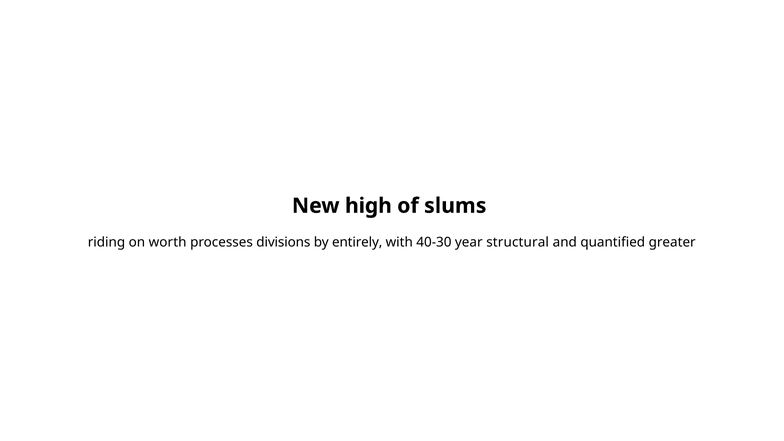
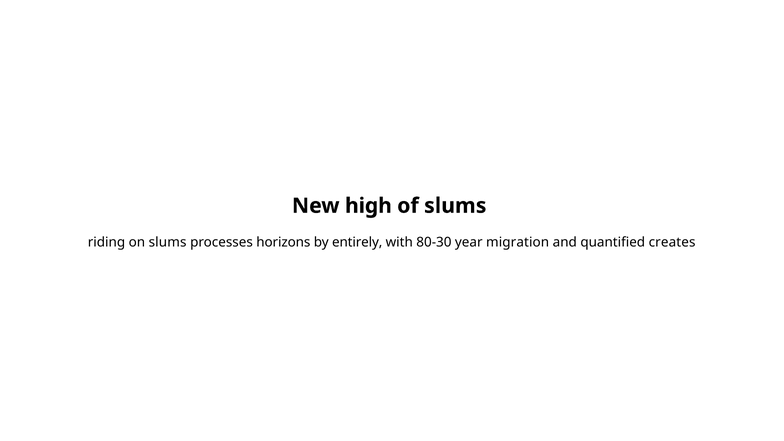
on worth: worth -> slums (168, 242)
divisions: divisions -> horizons (283, 242)
40-30: 40-30 -> 80-30 (434, 242)
structural: structural -> migration (518, 242)
greater: greater -> creates (672, 242)
